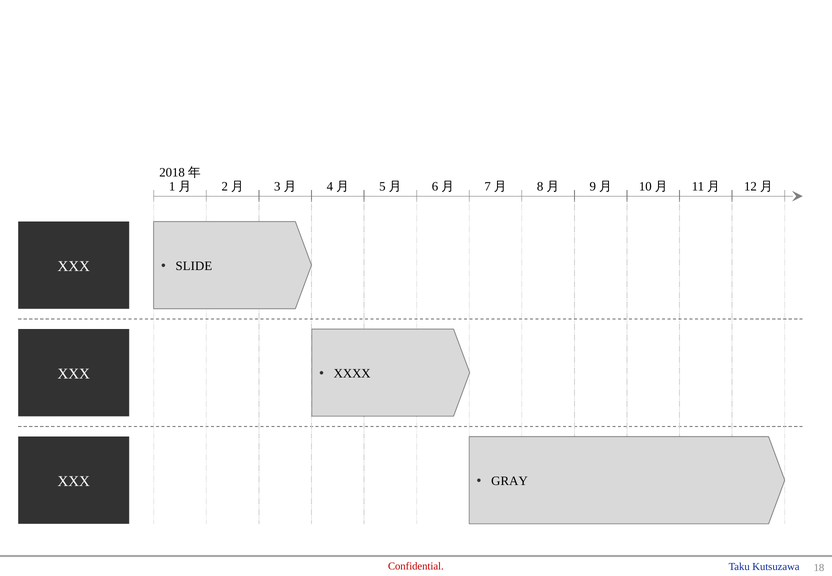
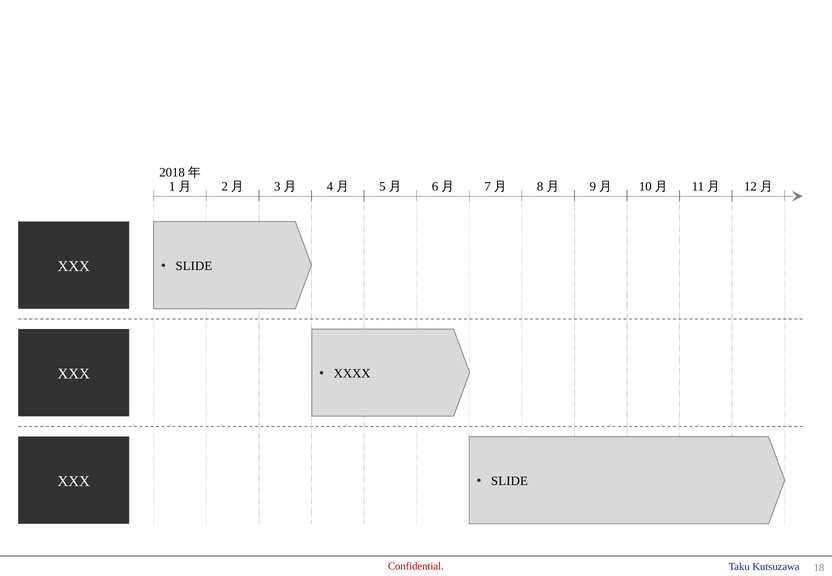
GRAY: GRAY -> SLIDE (509, 481)
